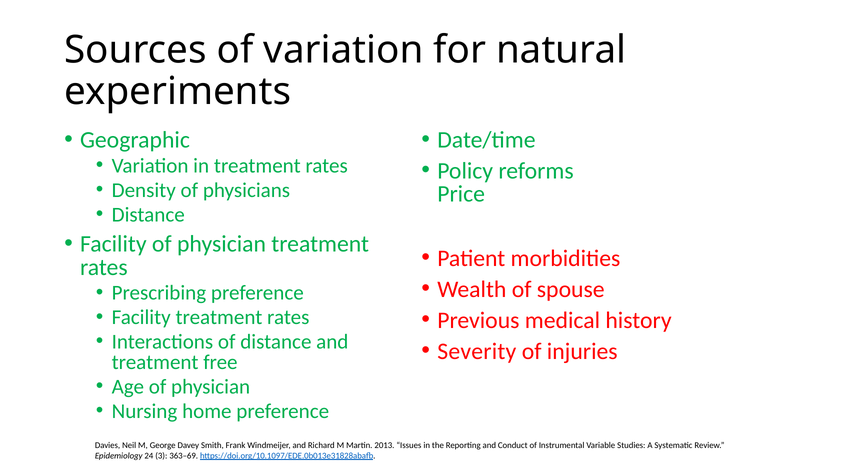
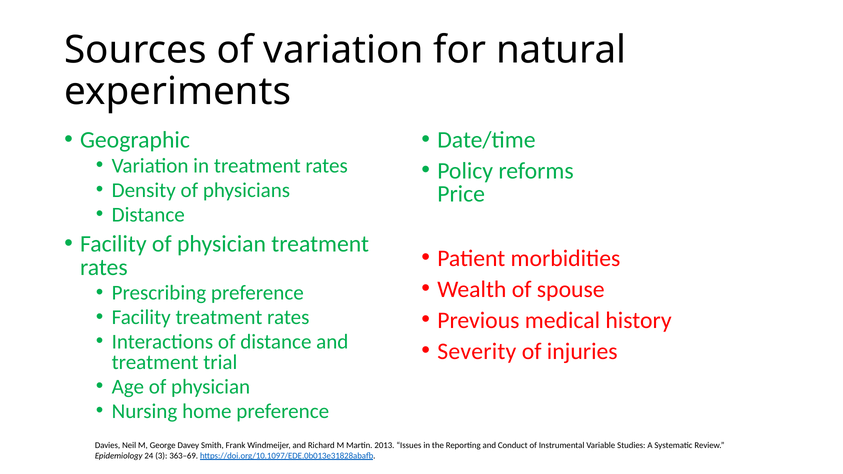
free: free -> trial (220, 362)
